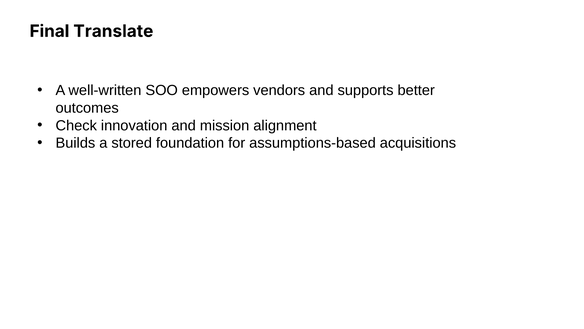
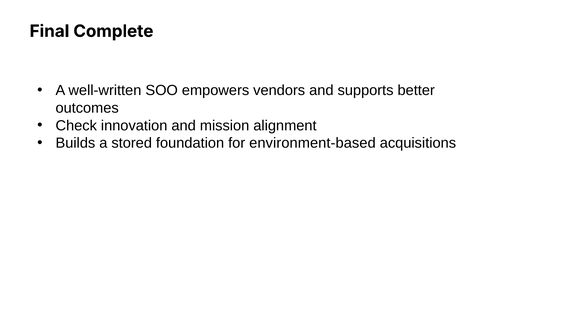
Translate: Translate -> Complete (113, 31)
assumptions-based: assumptions-based -> environment-based (312, 143)
